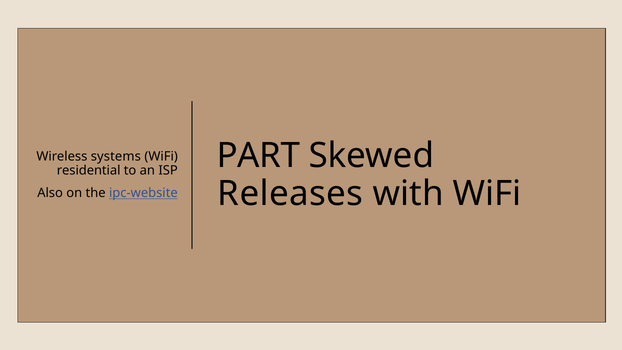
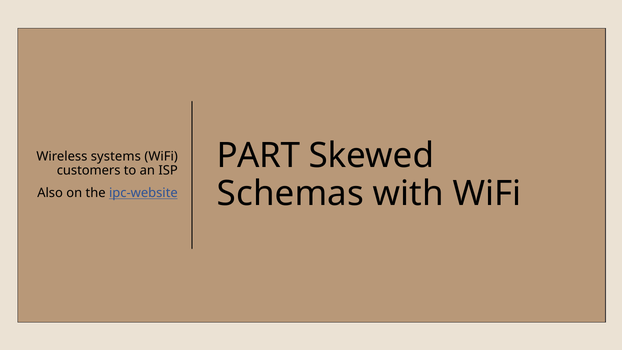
residential: residential -> customers (89, 171)
Releases: Releases -> Schemas (290, 194)
